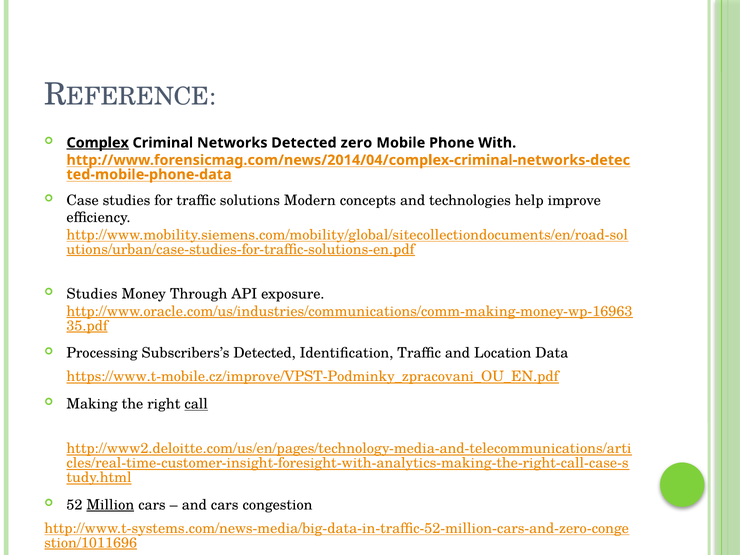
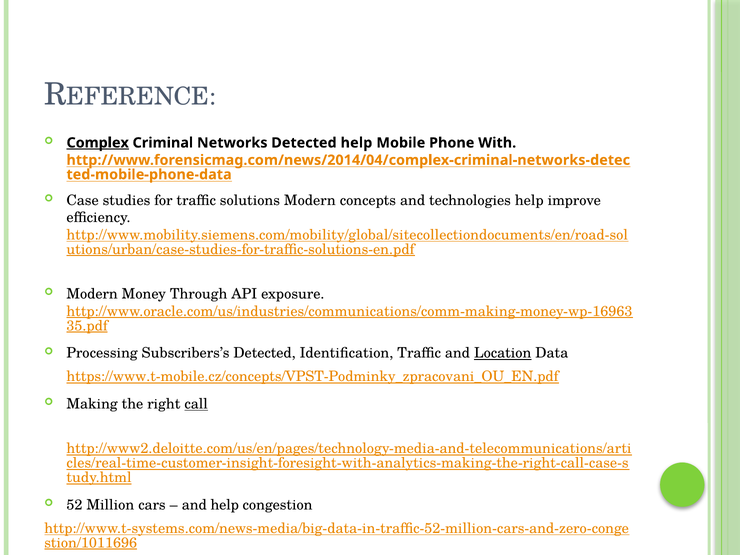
Detected zero: zero -> help (356, 143)
Studies: Studies -> Modern (92, 294)
Location underline: none -> present (503, 353)
https://www.t-mobile.cz/improve/VPST-Podminky_zpracovani_OU_EN.pdf: https://www.t-mobile.cz/improve/VPST-Podminky_zpracovani_OU_EN.pdf -> https://www.t-mobile.cz/concepts/VPST-Podminky_zpracovani_OU_EN.pdf (312, 377)
Million underline: present -> none (110, 505)
and cars: cars -> help (225, 505)
